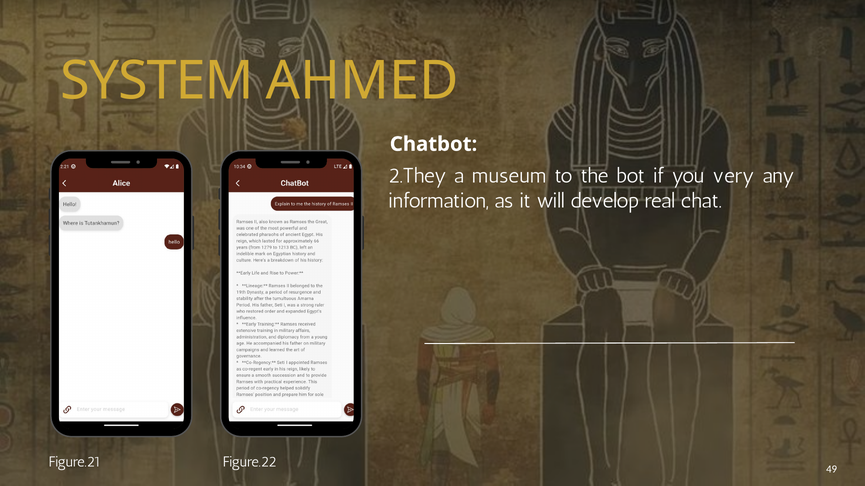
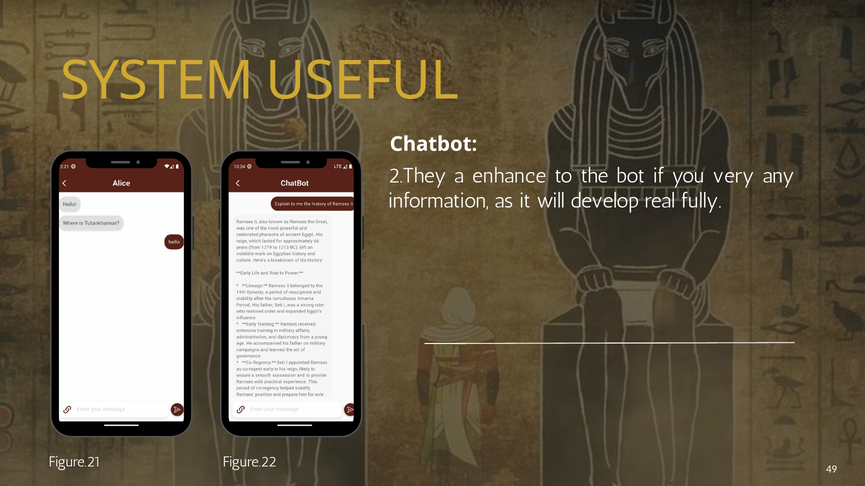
AHMED: AHMED -> USEFUL (362, 81)
museum: museum -> enhance (509, 176)
chat: chat -> fully (701, 201)
